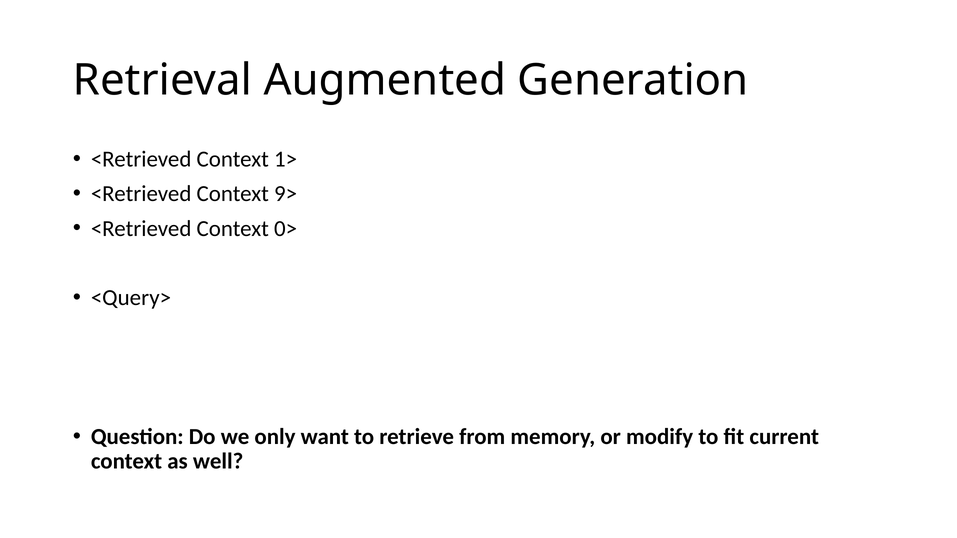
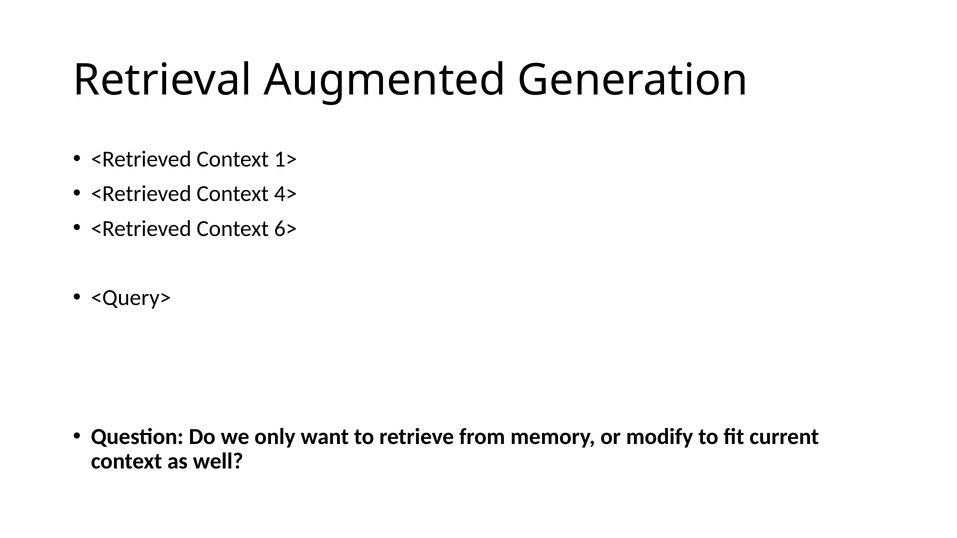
9>: 9> -> 4> (286, 194)
0>: 0> -> 6> (286, 229)
